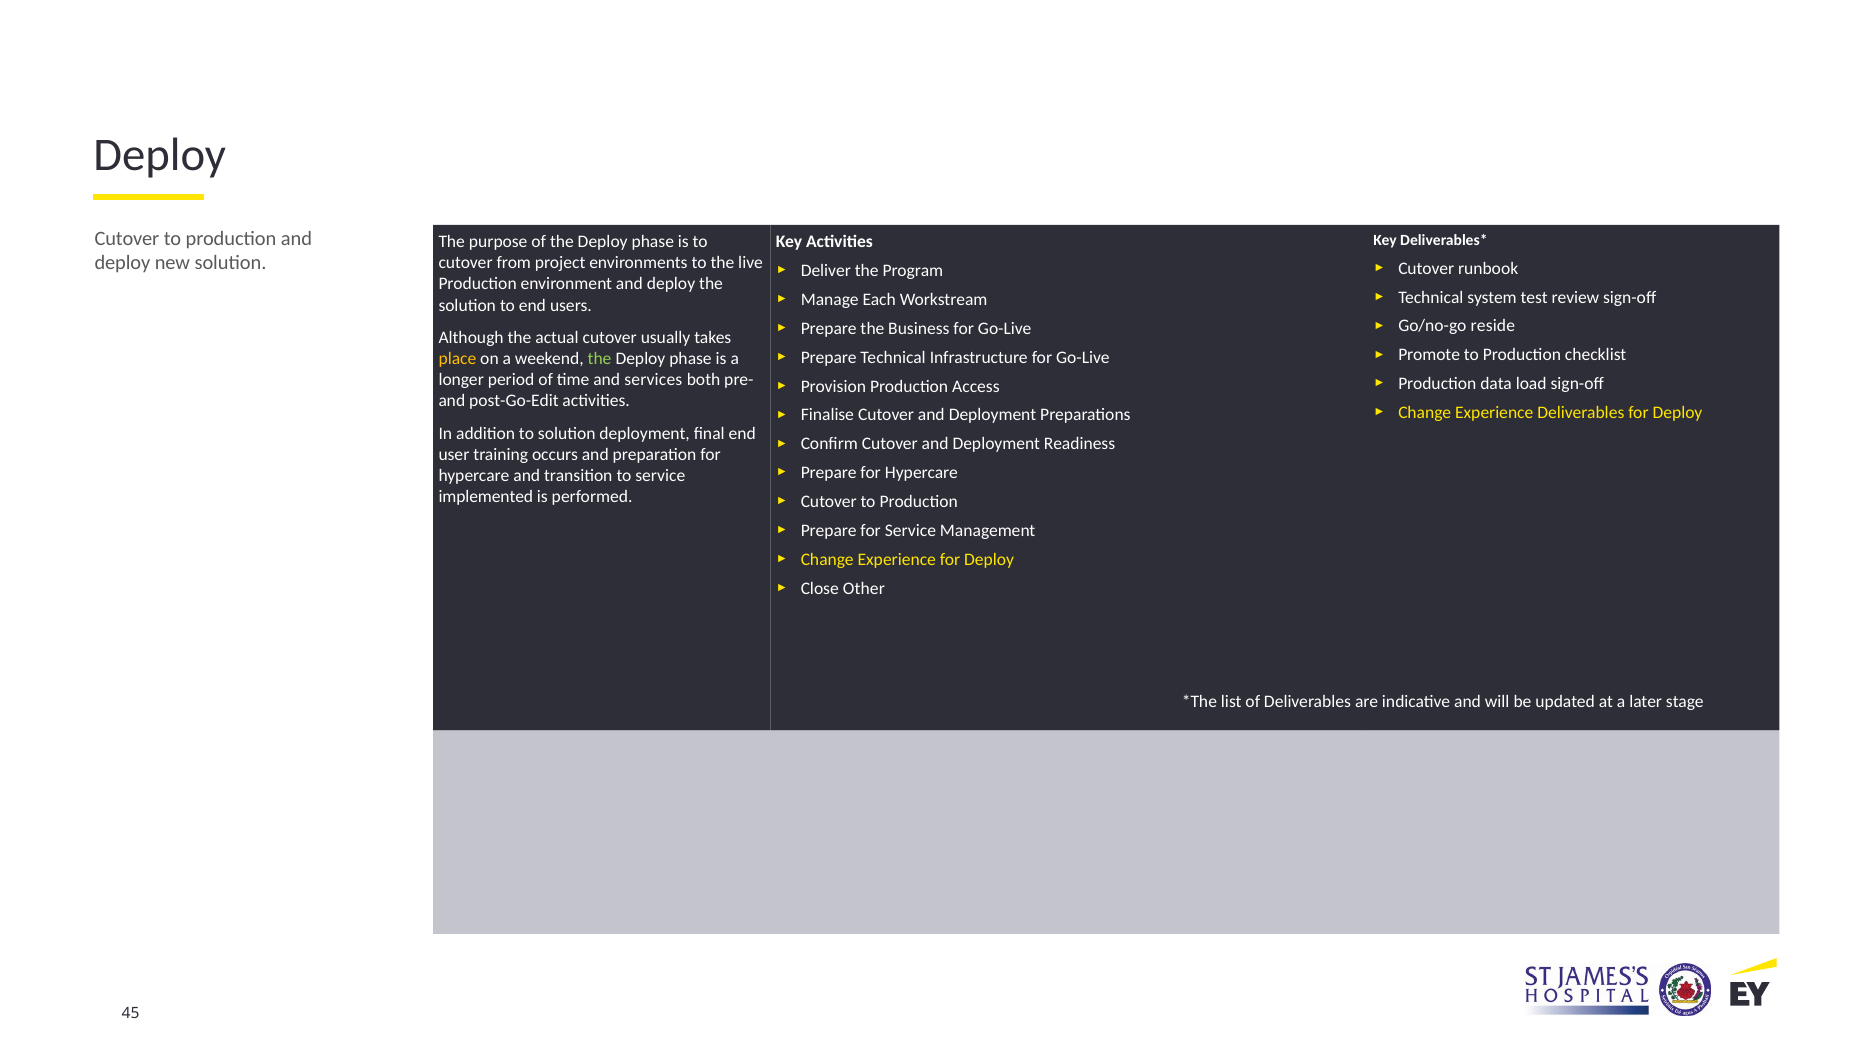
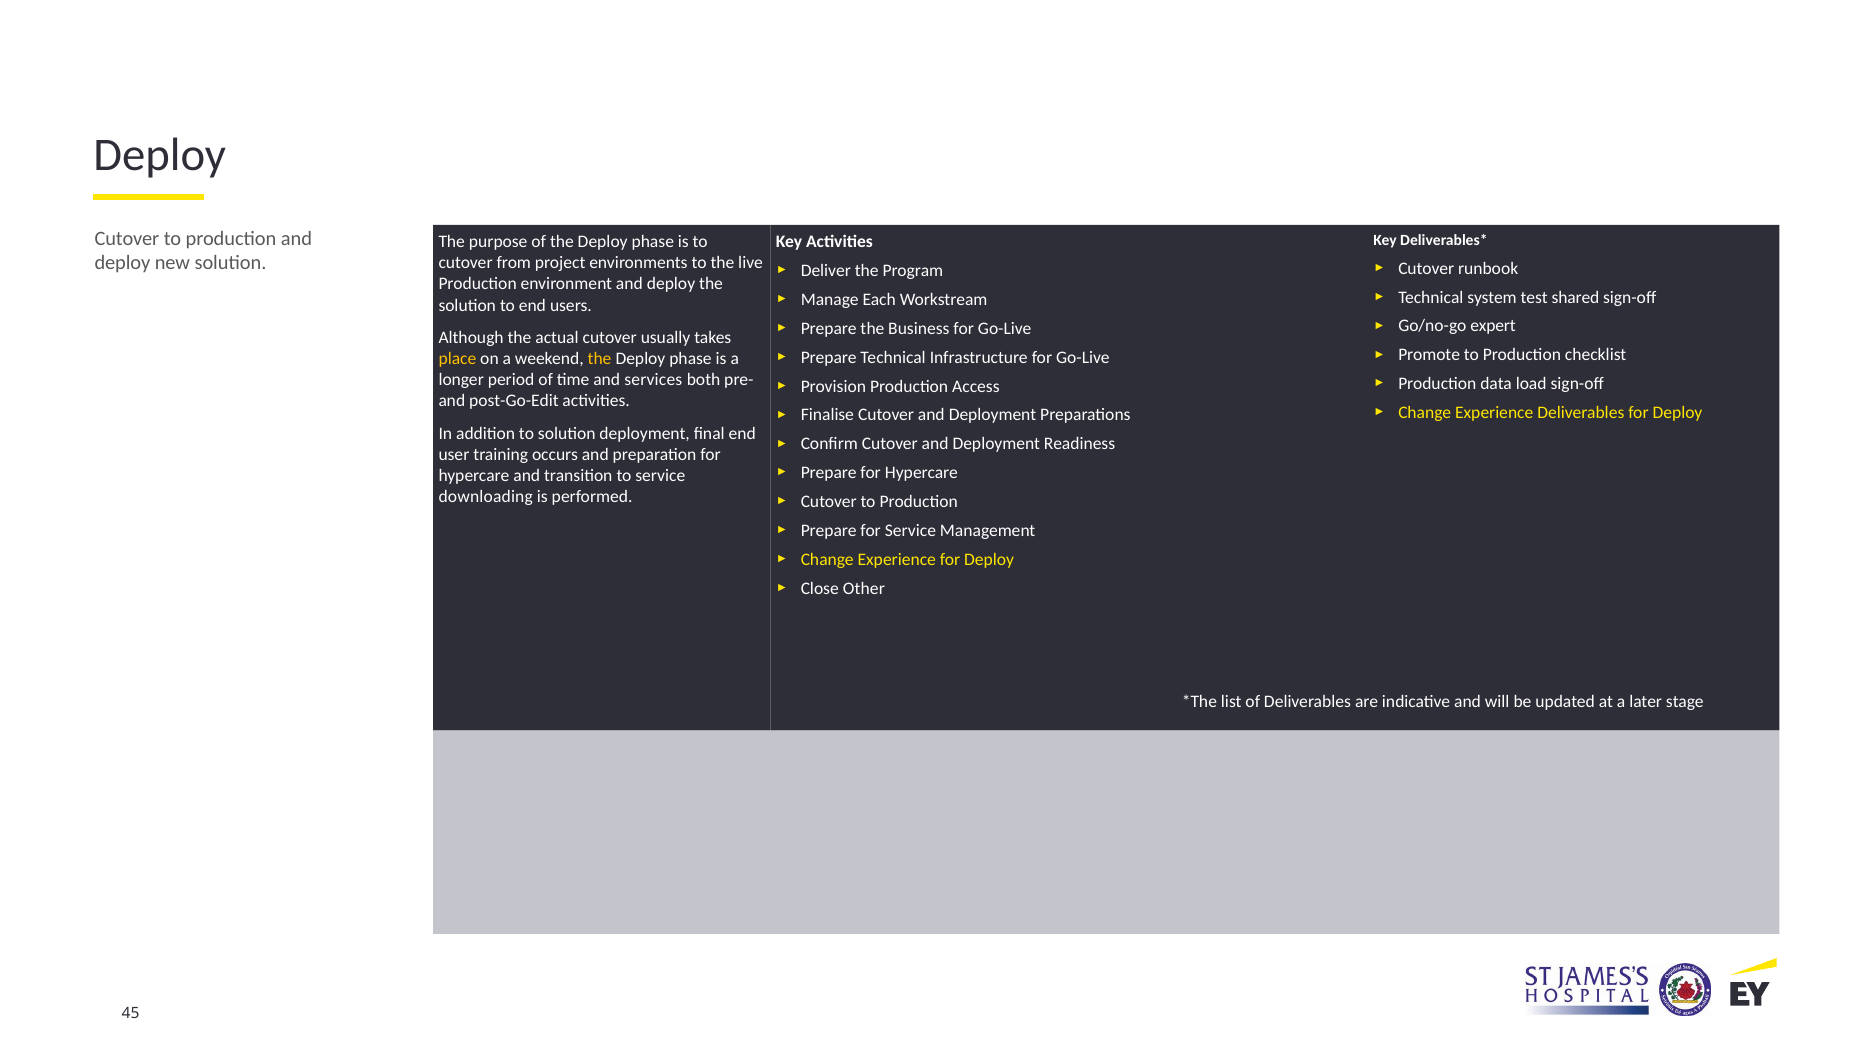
review: review -> shared (1575, 297)
reside: reside -> expert (1493, 326)
the colour: light green -> yellow (600, 359)
implemented: implemented -> downloading (486, 497)
